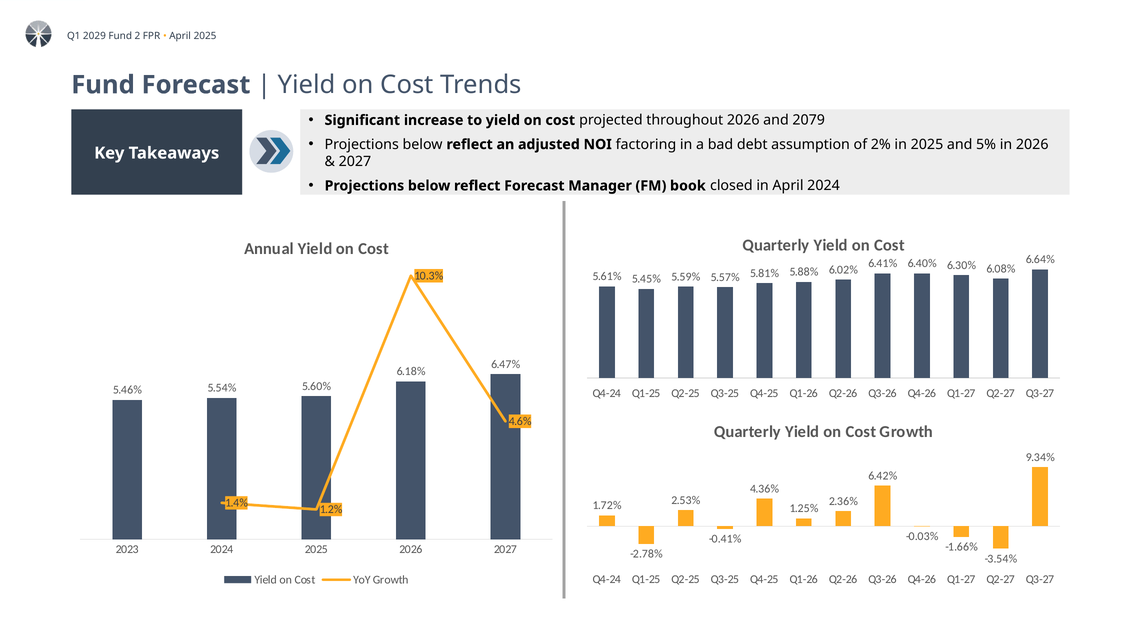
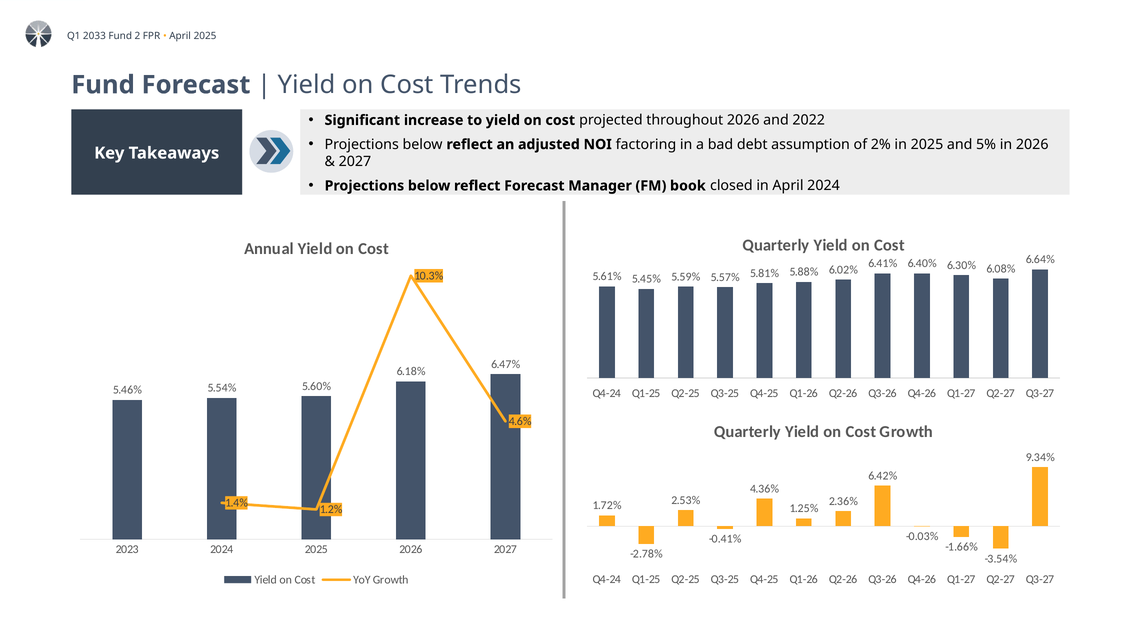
2029: 2029 -> 2033 (94, 36)
2079: 2079 -> 2022 (809, 120)
